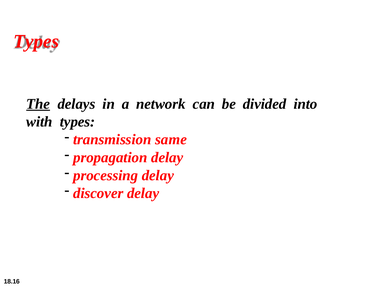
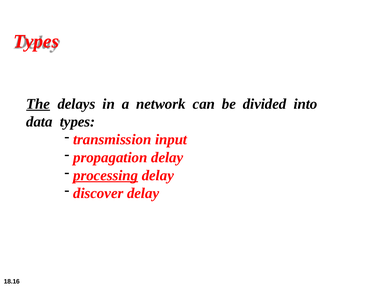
with: with -> data (39, 122)
same: same -> input (171, 140)
processing underline: none -> present (106, 176)
